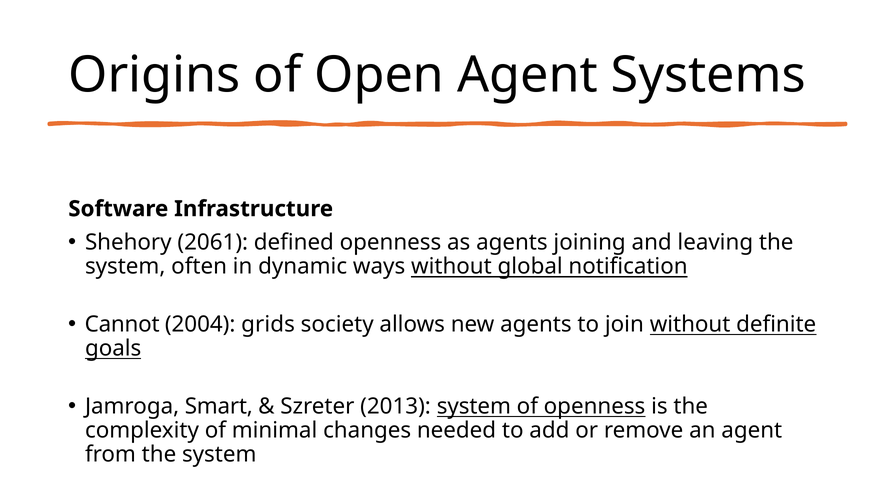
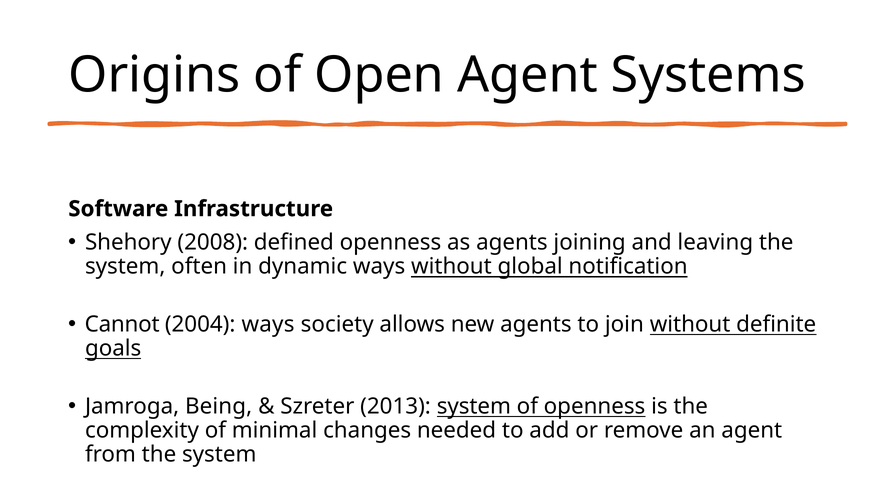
2061: 2061 -> 2008 (213, 242)
2004 grids: grids -> ways (268, 324)
Smart: Smart -> Being (219, 406)
